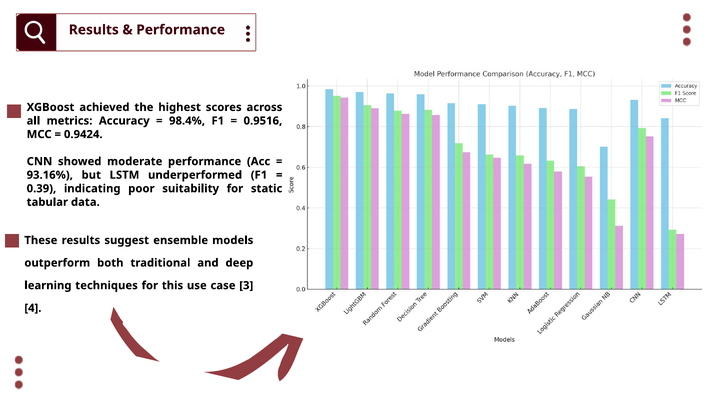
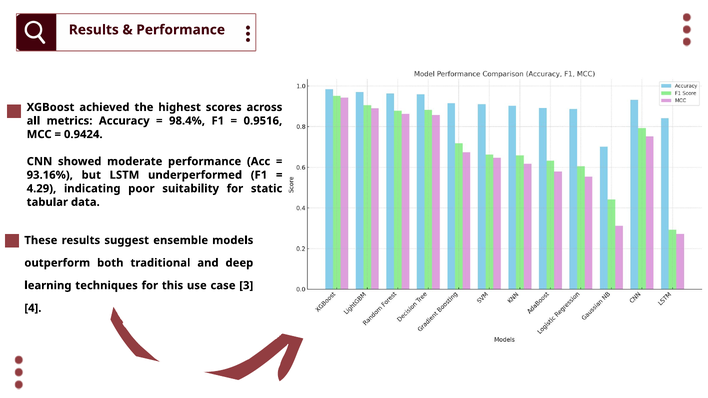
0.39: 0.39 -> 4.29 (41, 189)
